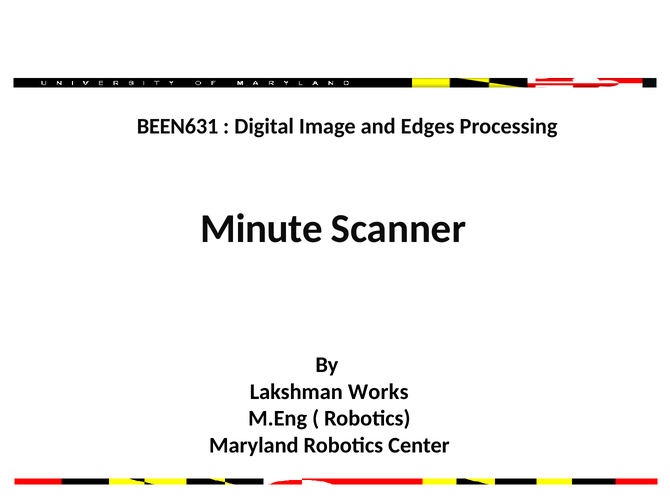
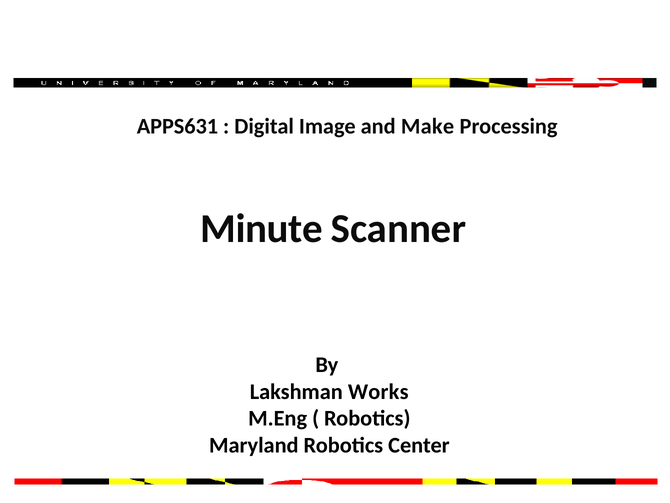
BEEN631: BEEN631 -> APPS631 (177, 126)
Edges: Edges -> Make (428, 126)
